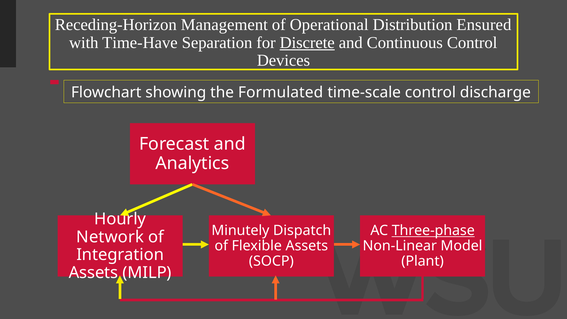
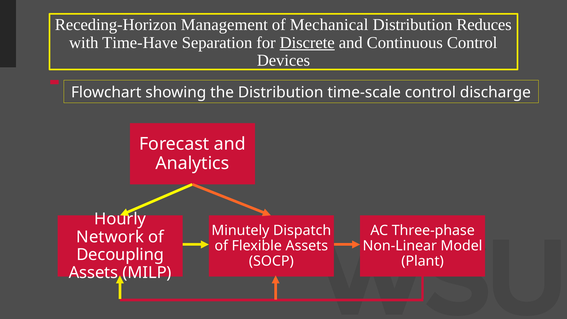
Operational: Operational -> Mechanical (329, 25)
Ensured: Ensured -> Reduces (484, 25)
the Formulated: Formulated -> Distribution (281, 93)
Three-phase underline: present -> none (433, 231)
Integration: Integration -> Decoupling (120, 255)
